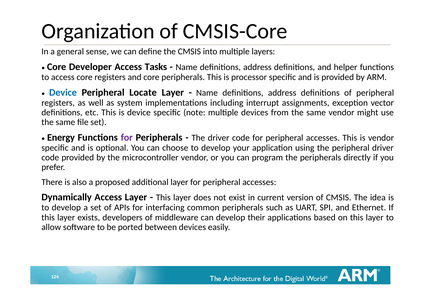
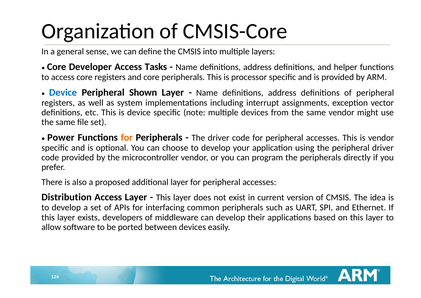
Locate: Locate -> Shown (143, 92)
Energy: Energy -> Power (61, 137)
for colour: purple -> orange (127, 137)
Dynamically: Dynamically -> Distribution (67, 197)
